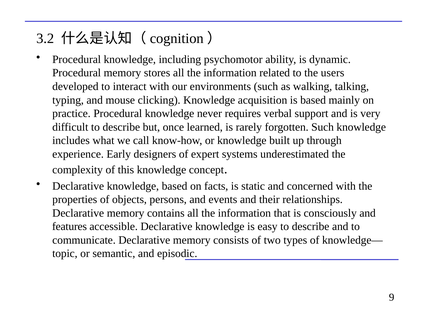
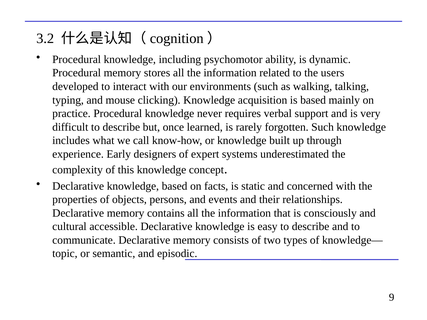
features: features -> cultural (69, 227)
